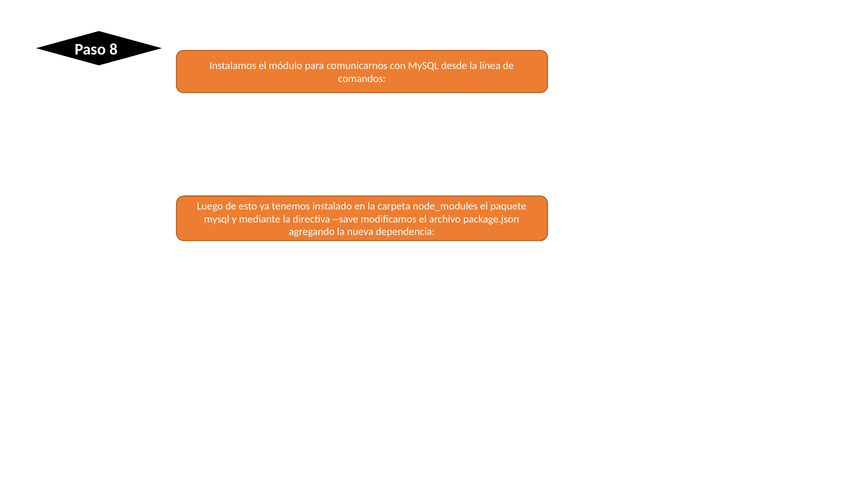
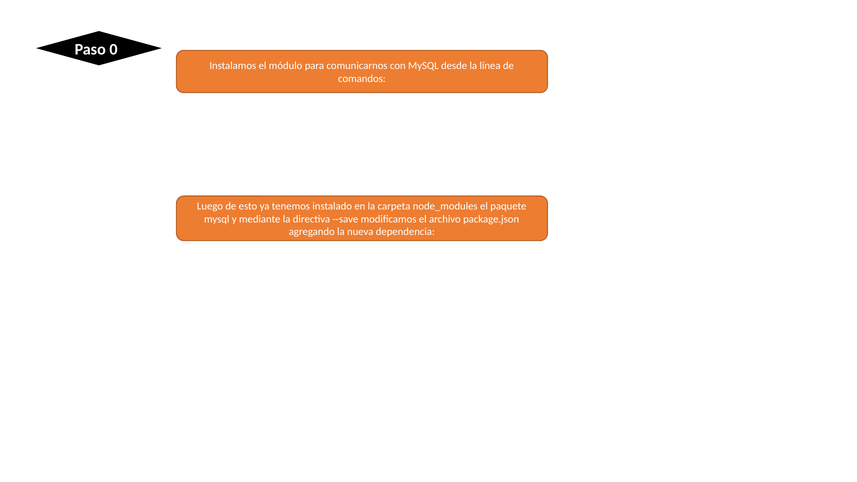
8: 8 -> 0 (113, 49)
